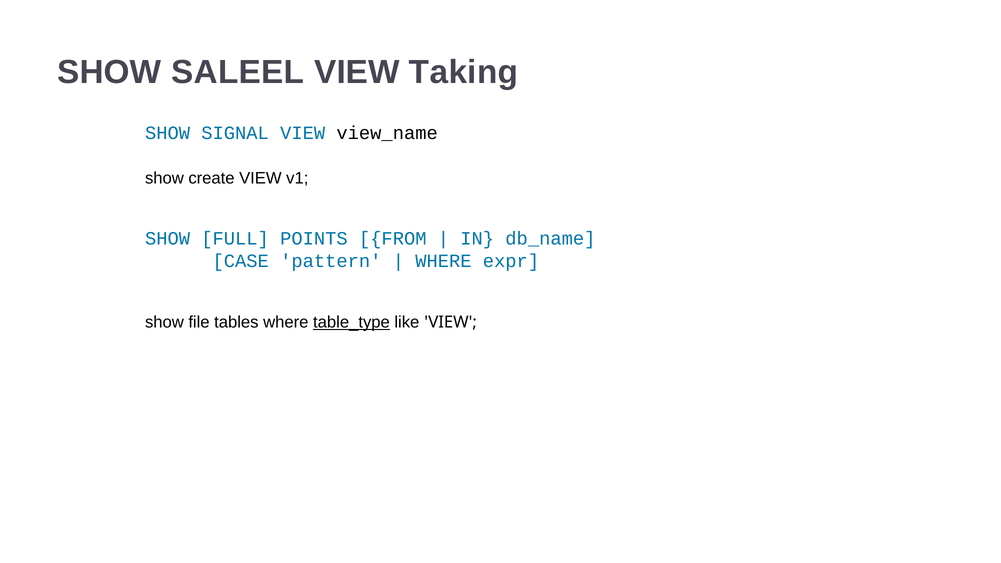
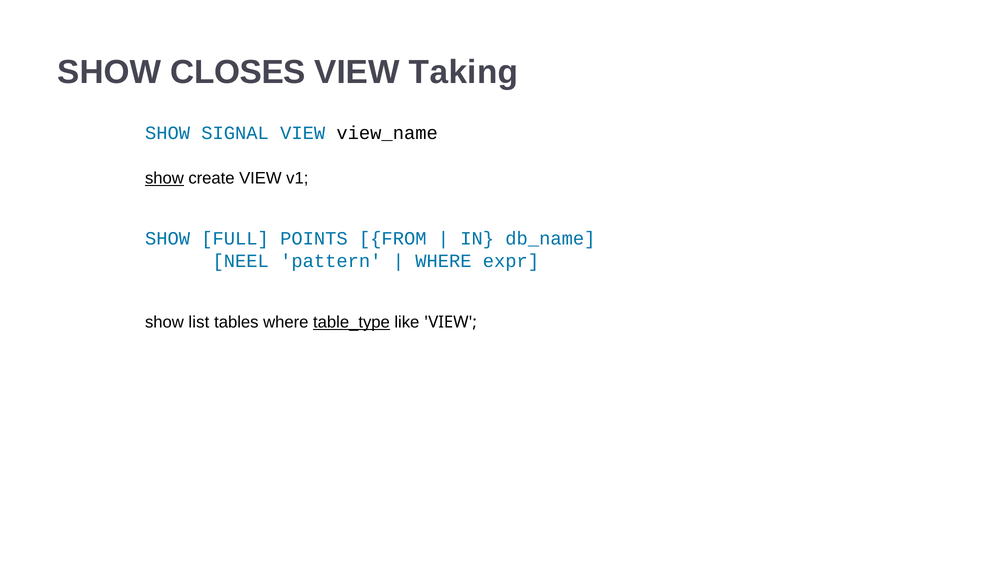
SALEEL: SALEEL -> CLOSES (238, 72)
show underline: none -> present (164, 178)
CASE: CASE -> NEEL (241, 261)
file: file -> list (199, 322)
